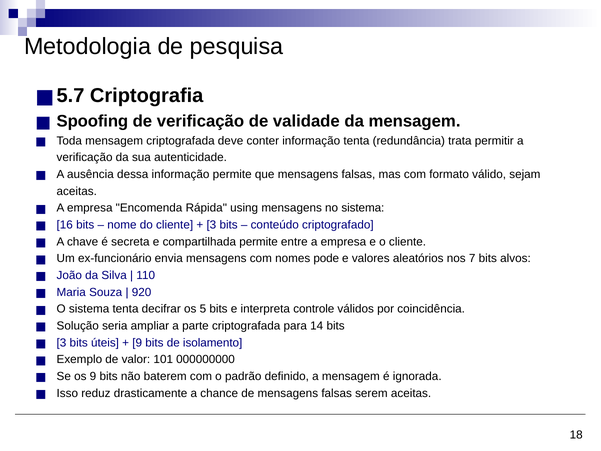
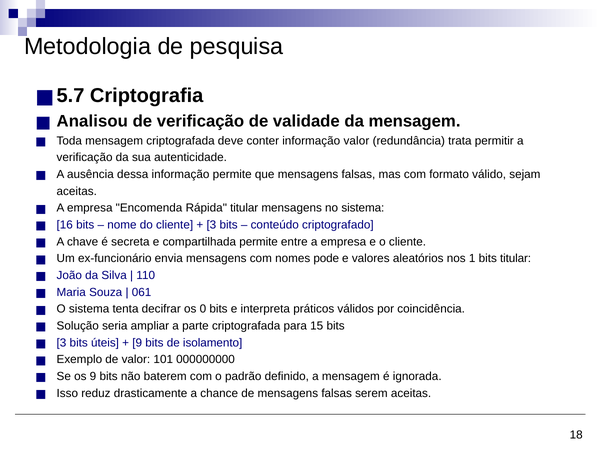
Spoofing: Spoofing -> Analisou (92, 121)
informação tenta: tenta -> valor (356, 141)
Rápida using: using -> titular (244, 208)
7: 7 -> 1 (472, 258)
bits alvos: alvos -> titular (516, 258)
920: 920 -> 061 (142, 292)
5: 5 -> 0 (203, 309)
controle: controle -> práticos (314, 309)
14: 14 -> 15 (317, 326)
